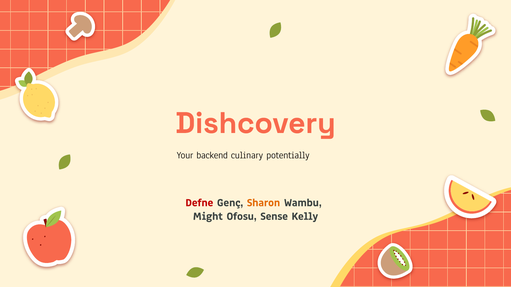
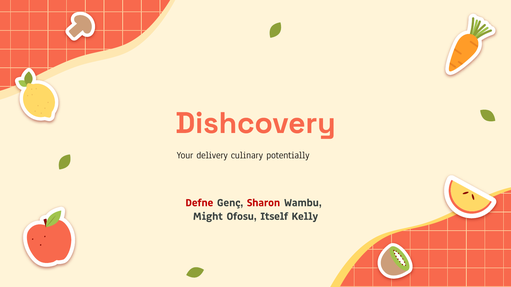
backend: backend -> delivery (212, 155)
Sharon colour: orange -> red (263, 203)
Sense: Sense -> Itself (274, 216)
